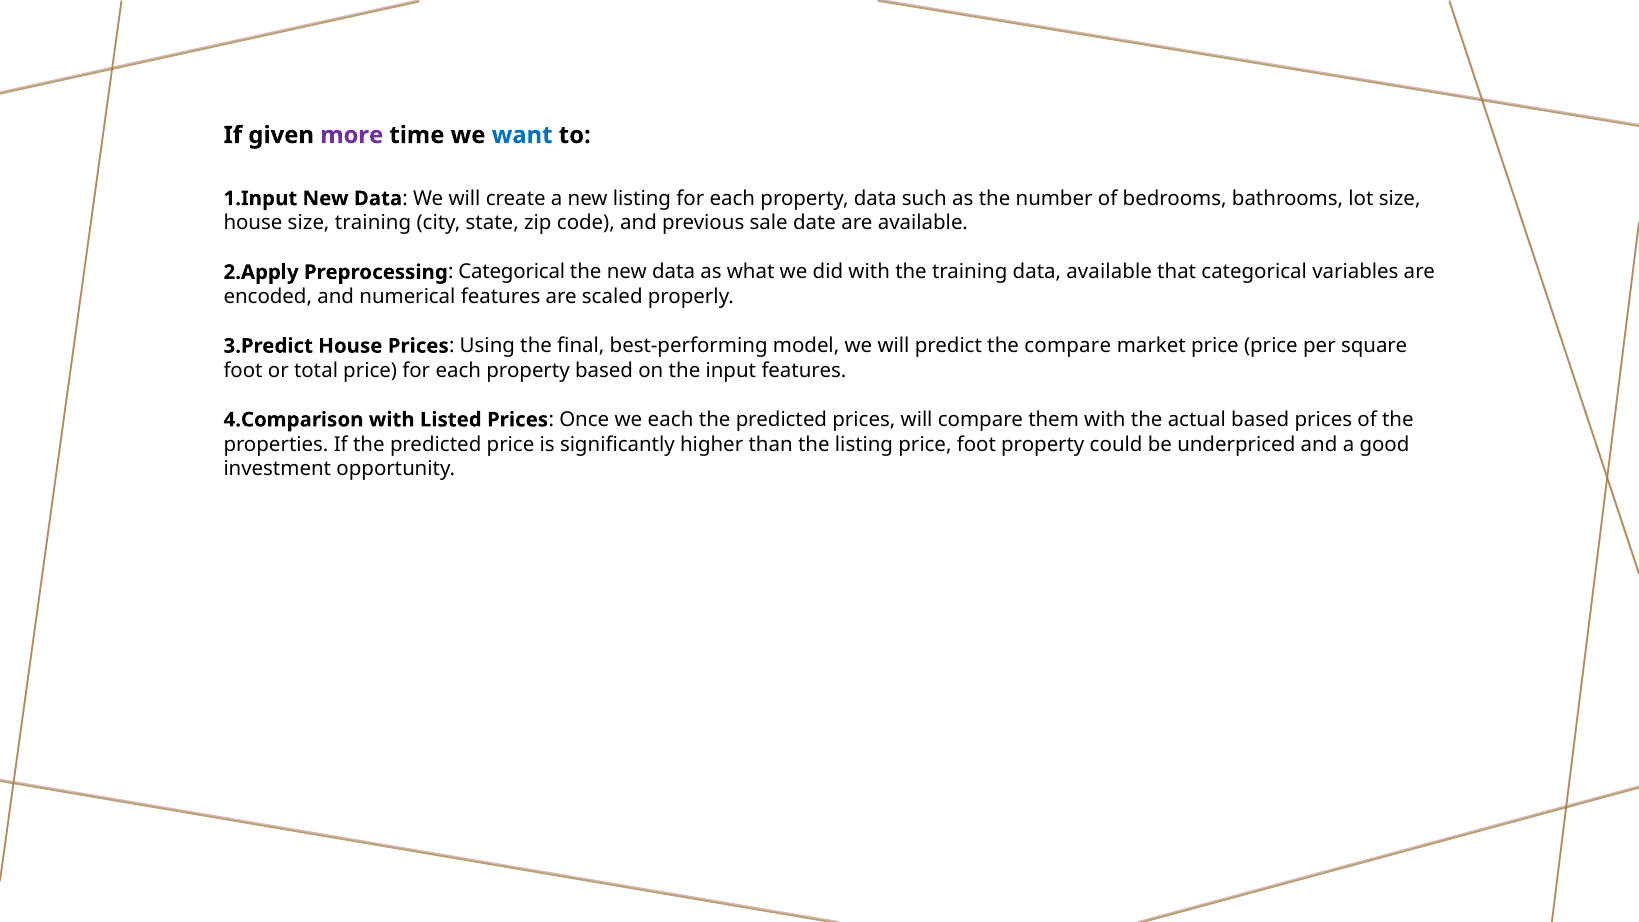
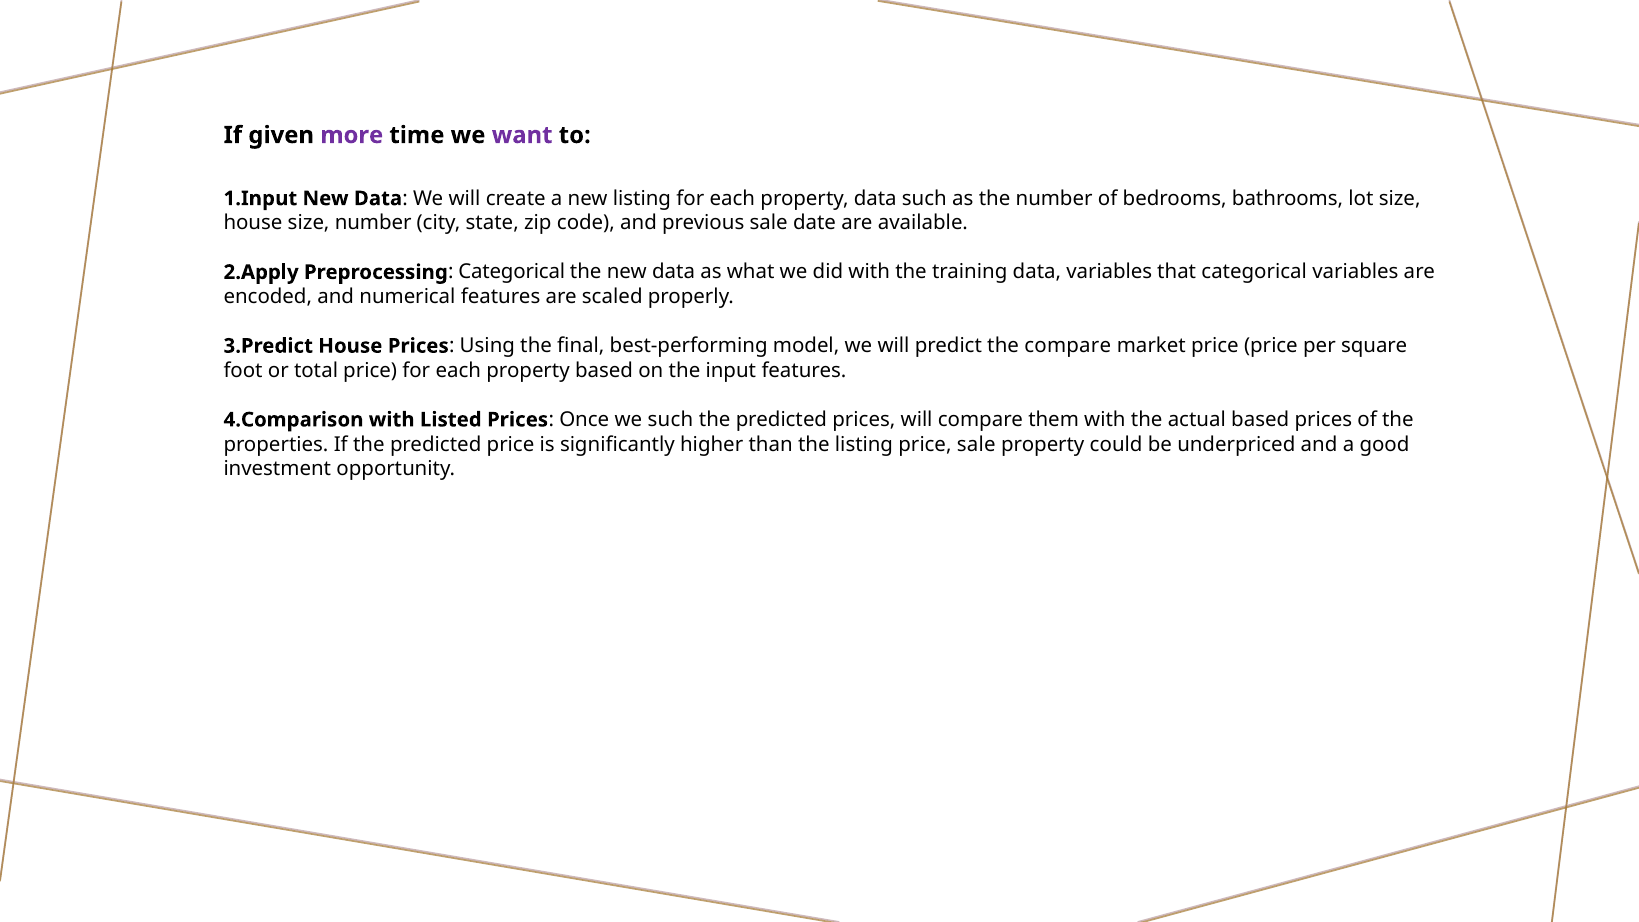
want colour: blue -> purple (522, 135)
size training: training -> number (373, 223)
data available: available -> variables (1109, 272)
we each: each -> such (670, 420)
price foot: foot -> sale (976, 444)
